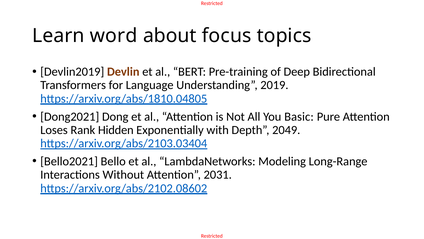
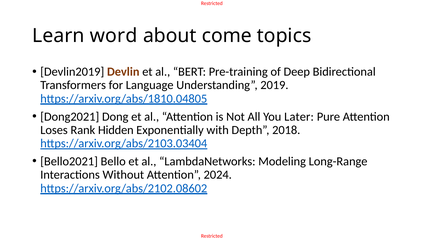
focus: focus -> come (227, 36)
Basic: Basic -> Later (299, 116)
2049: 2049 -> 2018 (286, 130)
2031: 2031 -> 2024 (218, 174)
